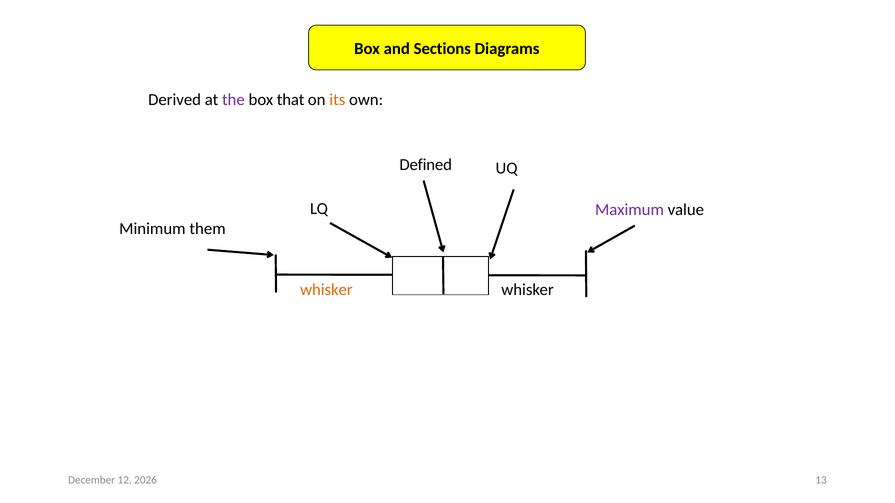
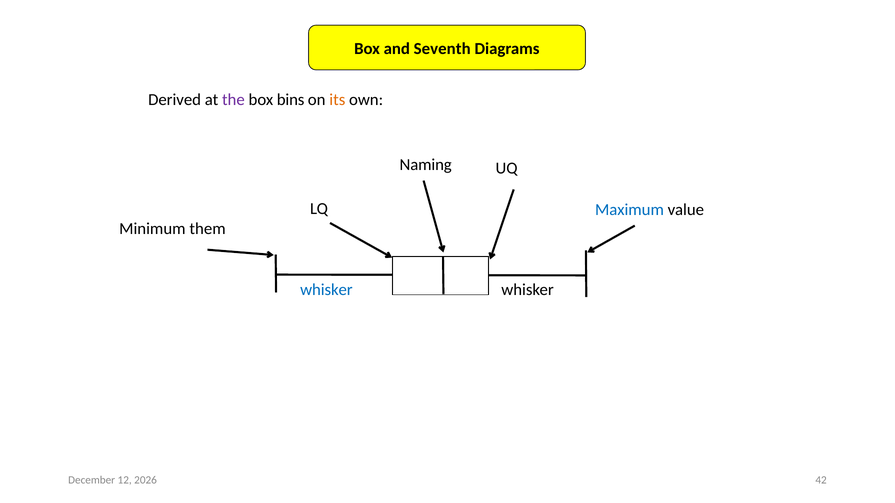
Sections: Sections -> Seventh (442, 49)
that: that -> bins (291, 100)
Defined: Defined -> Naming (426, 165)
Maximum colour: purple -> blue (629, 210)
whisker colour: orange -> blue (326, 290)
13: 13 -> 42 (821, 481)
